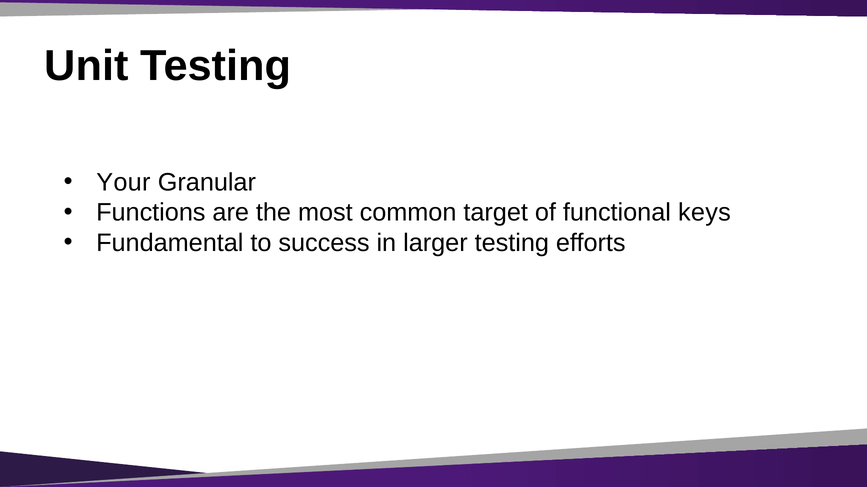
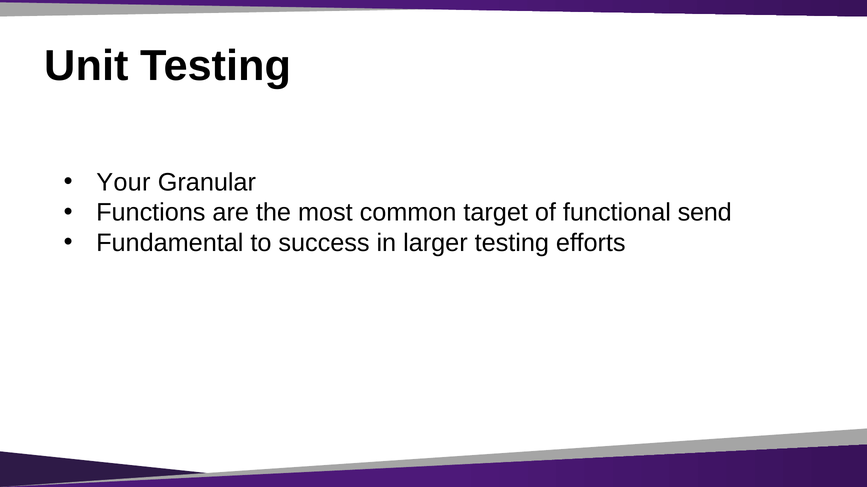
keys: keys -> send (705, 213)
